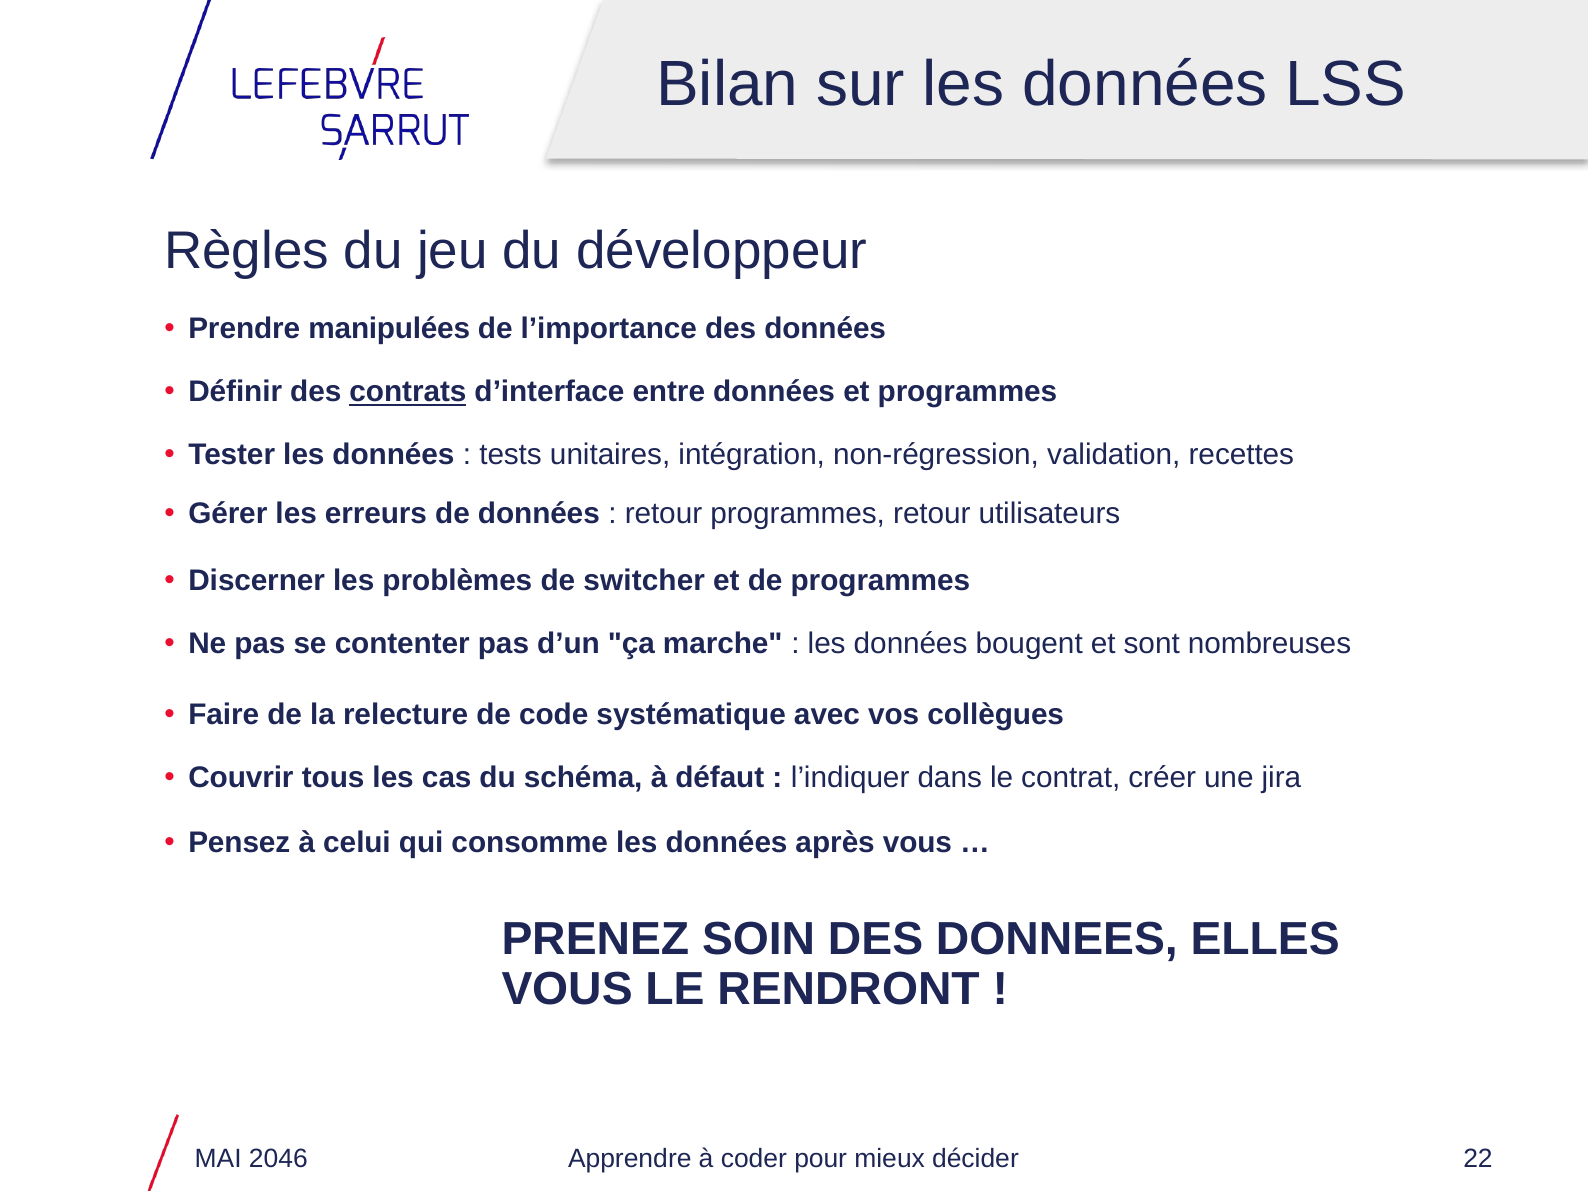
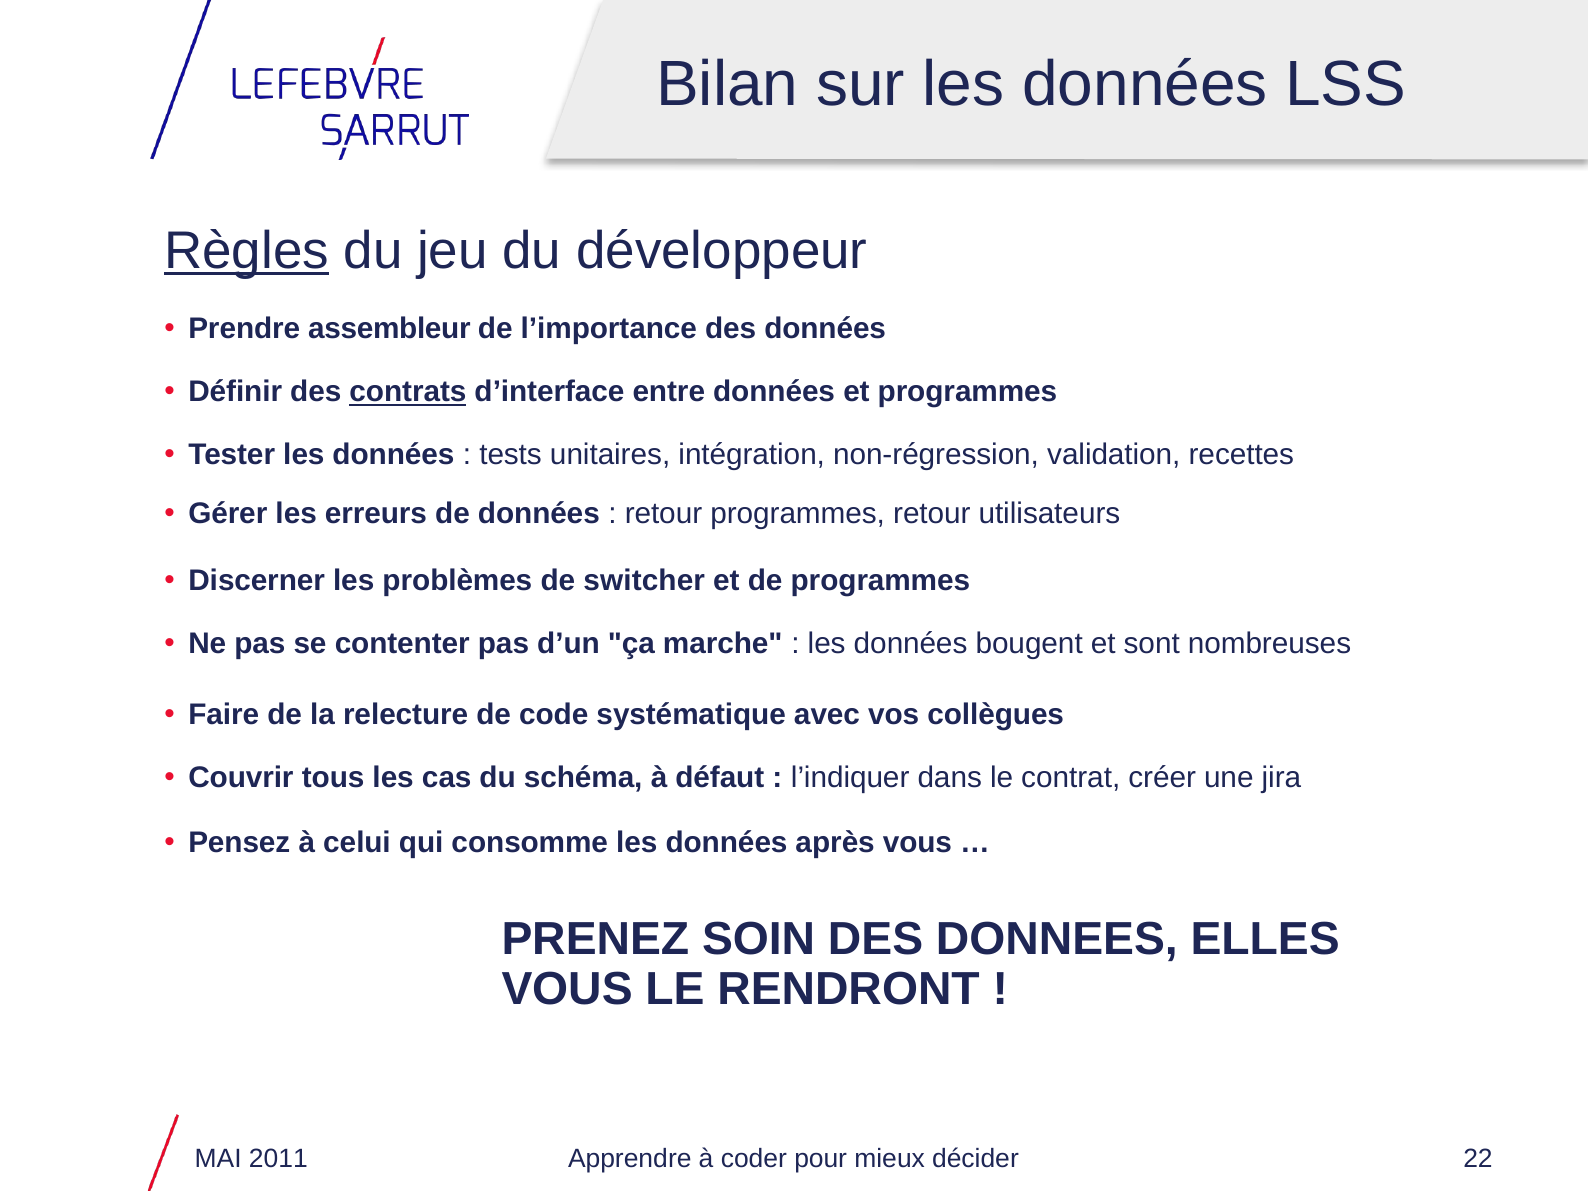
Règles underline: none -> present (247, 251)
manipulées: manipulées -> assembleur (389, 329)
2046: 2046 -> 2011 (278, 1159)
